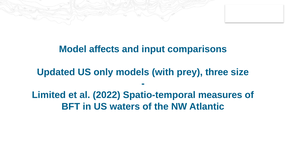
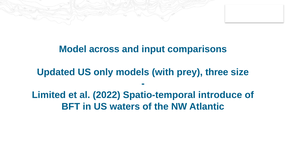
affects: affects -> across (104, 49)
measures: measures -> introduce (220, 95)
